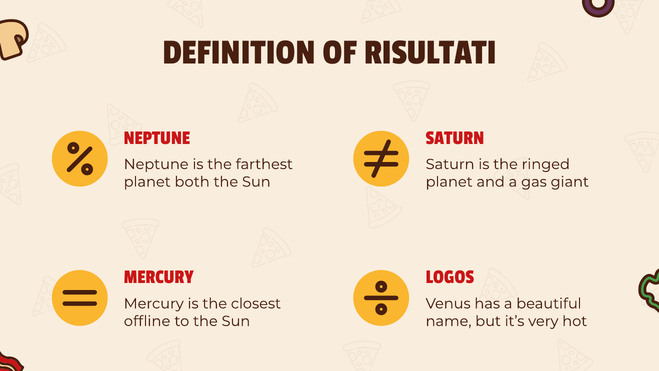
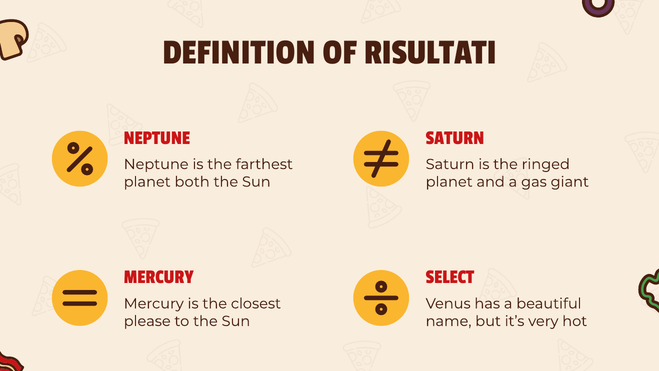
LOGOS: LOGOS -> SELECT (450, 277)
offline: offline -> please (147, 321)
